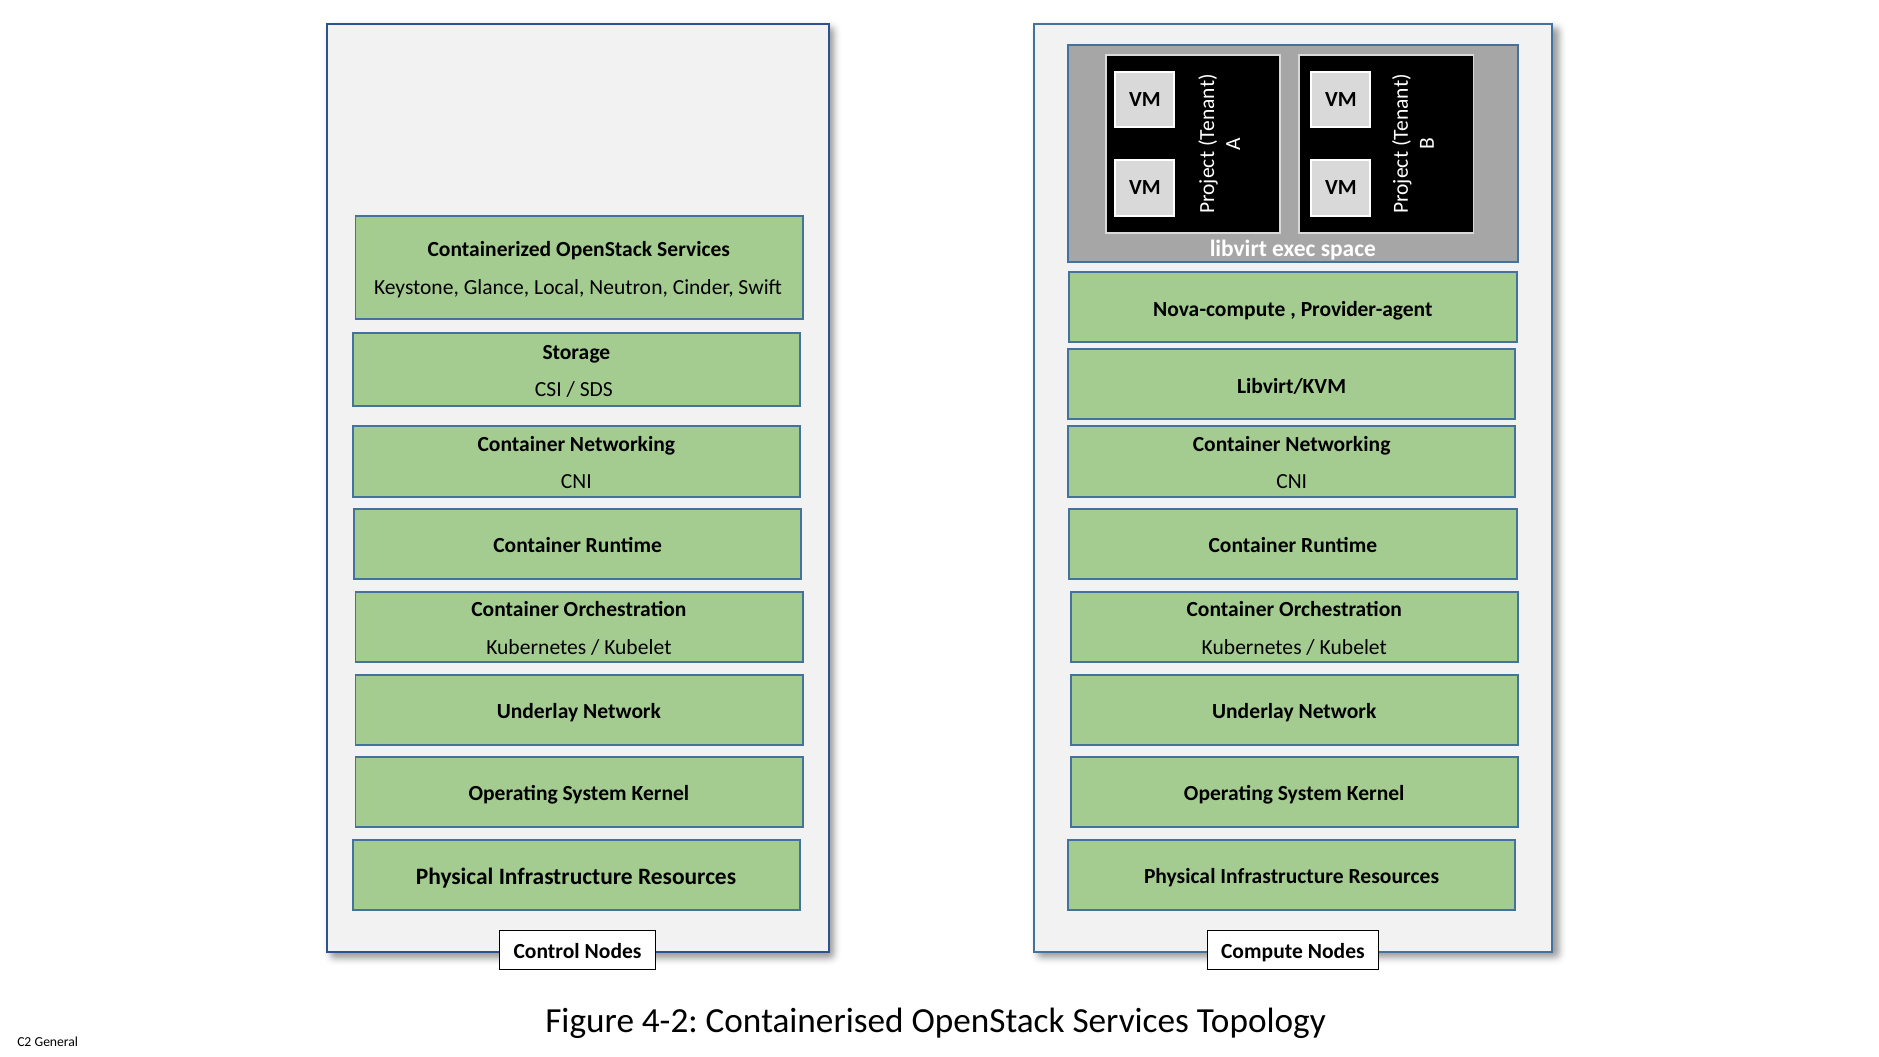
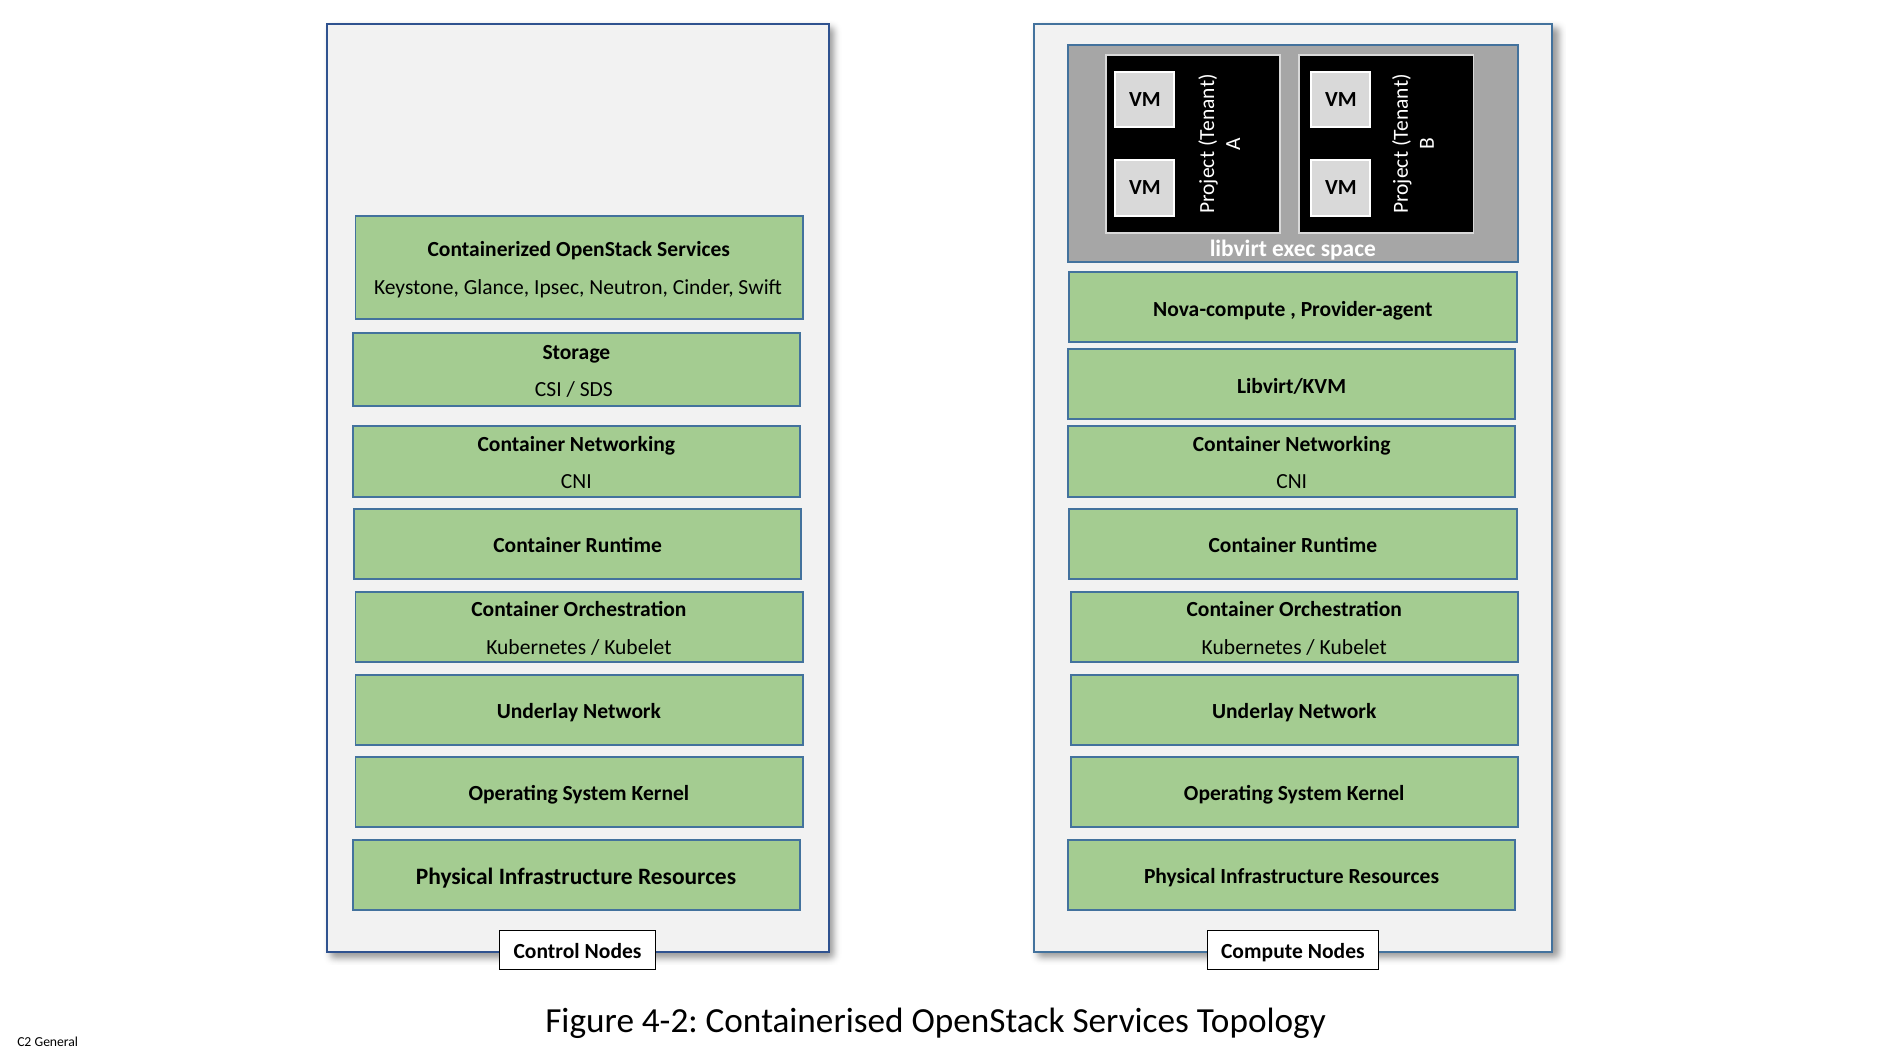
Local: Local -> Ipsec (559, 287)
